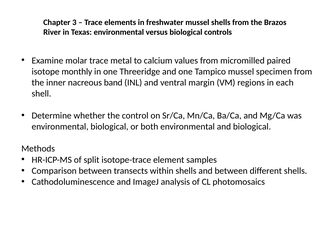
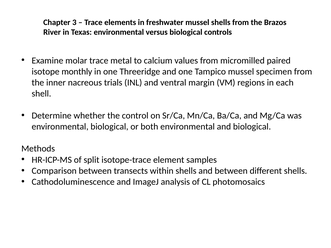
band: band -> trials (113, 83)
